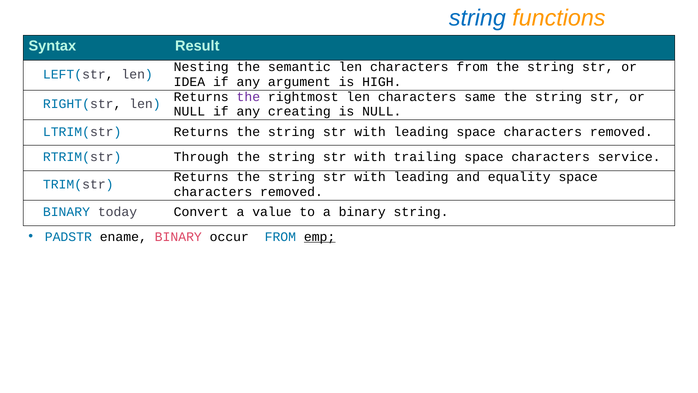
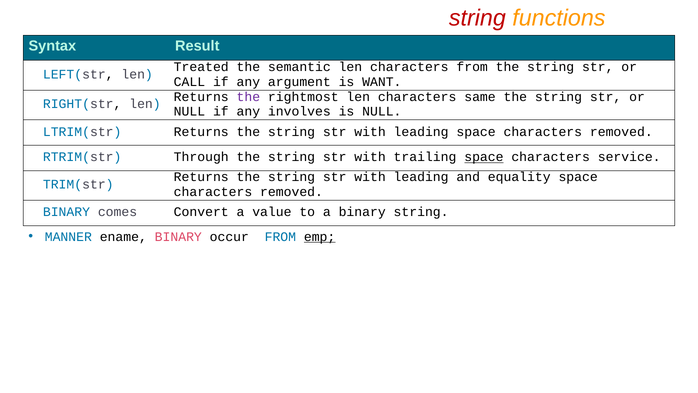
string colour: blue -> red (477, 18)
Nesting: Nesting -> Treated (201, 67)
IDEA: IDEA -> CALL (189, 82)
HIGH: HIGH -> WANT (382, 82)
creating: creating -> involves (299, 111)
space underline: none -> present (484, 157)
today: today -> comes (118, 212)
PADSTR: PADSTR -> MANNER (68, 236)
